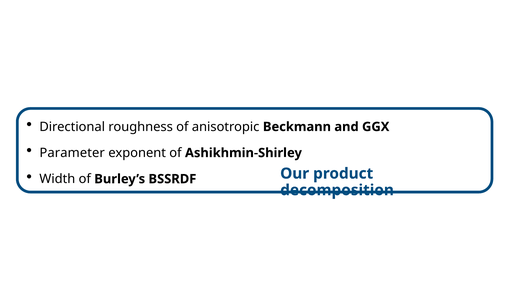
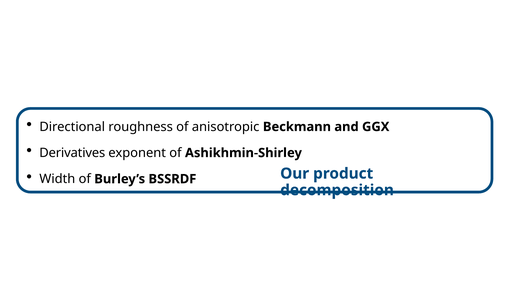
Parameter: Parameter -> Derivatives (72, 153)
